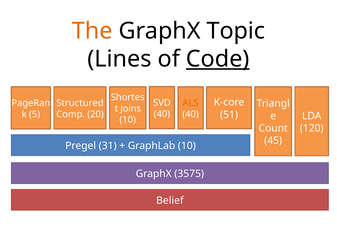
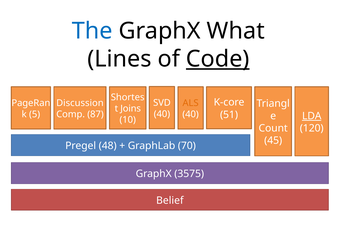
The colour: orange -> blue (92, 31)
Topic: Topic -> What (236, 31)
Structured: Structured -> Discussion (80, 103)
20: 20 -> 87 (95, 115)
LDA underline: none -> present (312, 116)
31: 31 -> 48 (108, 146)
GraphLab 10: 10 -> 70 (187, 146)
